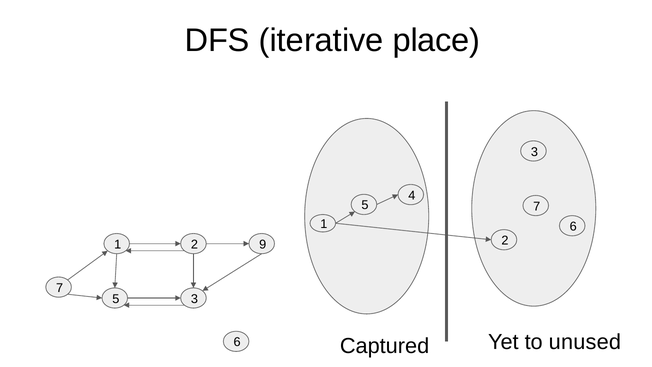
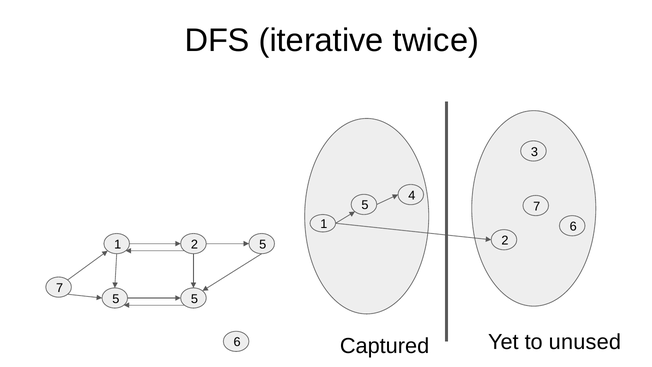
place: place -> twice (436, 41)
2 9: 9 -> 5 (263, 244)
5 3: 3 -> 5 (194, 299)
